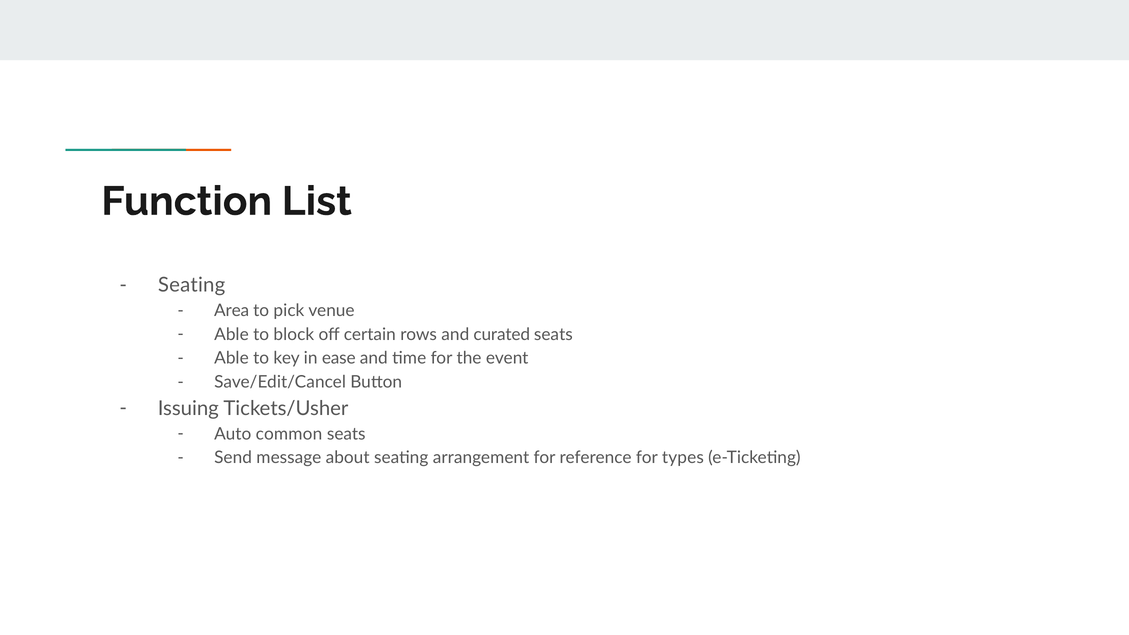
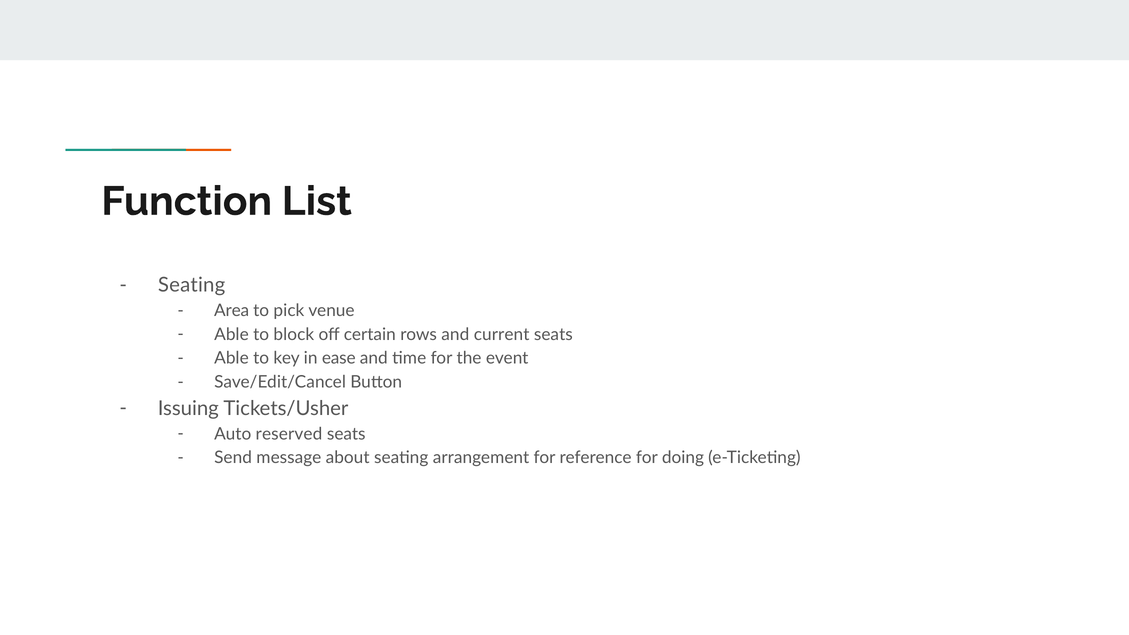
curated: curated -> current (502, 335)
common: common -> reserved (289, 434)
types: types -> doing (683, 458)
